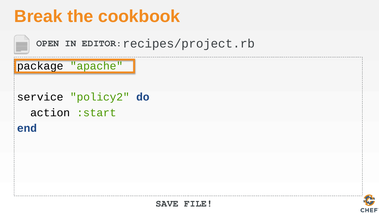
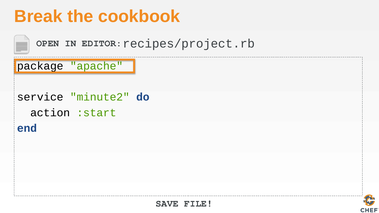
policy2: policy2 -> minute2 (100, 97)
